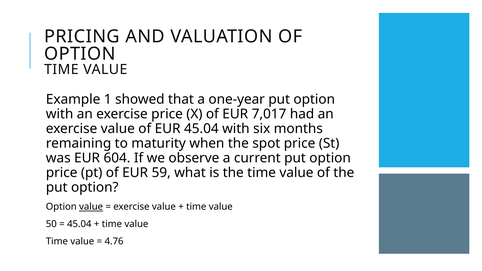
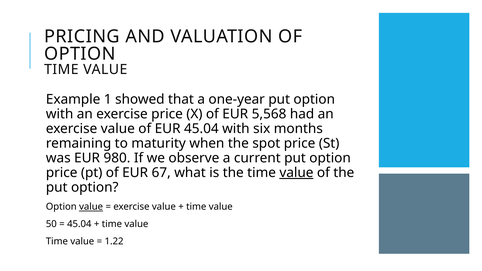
7,017: 7,017 -> 5,568 (269, 114)
604: 604 -> 980 (117, 158)
59: 59 -> 67 (161, 173)
value underline: none -> present (296, 173)
4.76: 4.76 -> 1.22 (114, 242)
